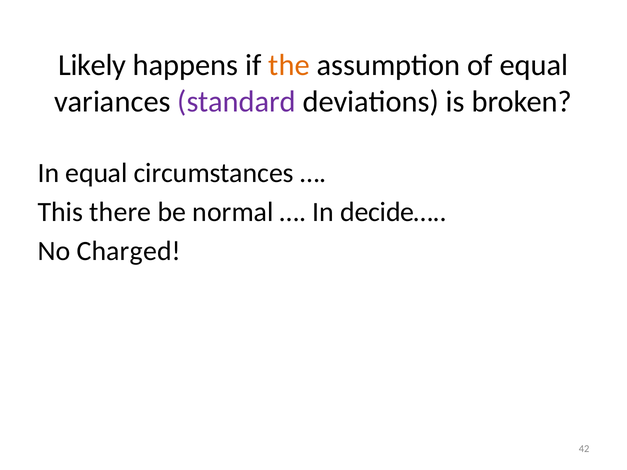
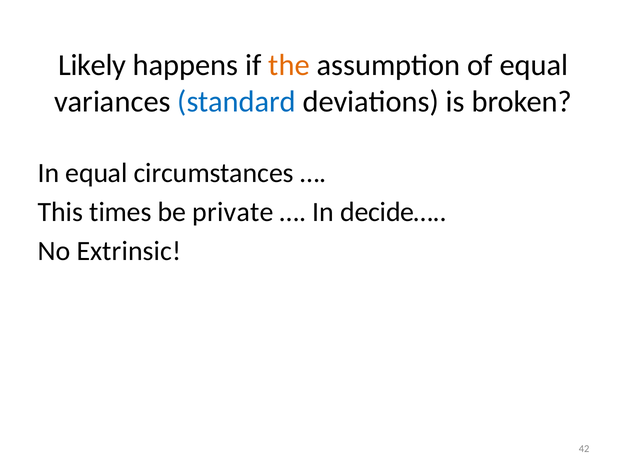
standard colour: purple -> blue (237, 102)
there: there -> times (120, 212)
normal: normal -> private (233, 212)
Charged: Charged -> Extrinsic (129, 251)
